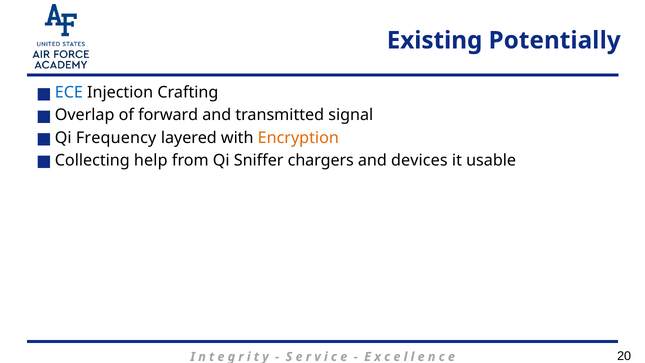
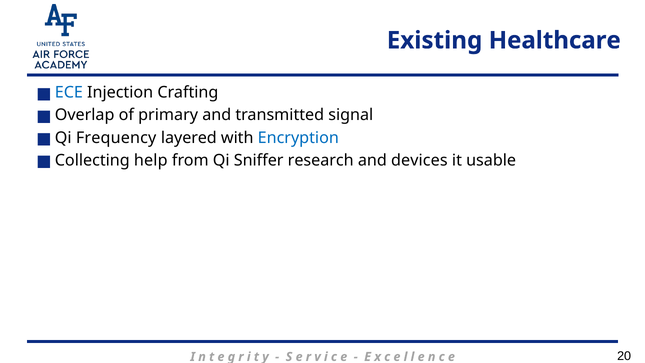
Potentially: Potentially -> Healthcare (555, 40)
forward: forward -> primary (168, 115)
Encryption colour: orange -> blue (298, 138)
chargers: chargers -> research (321, 160)
